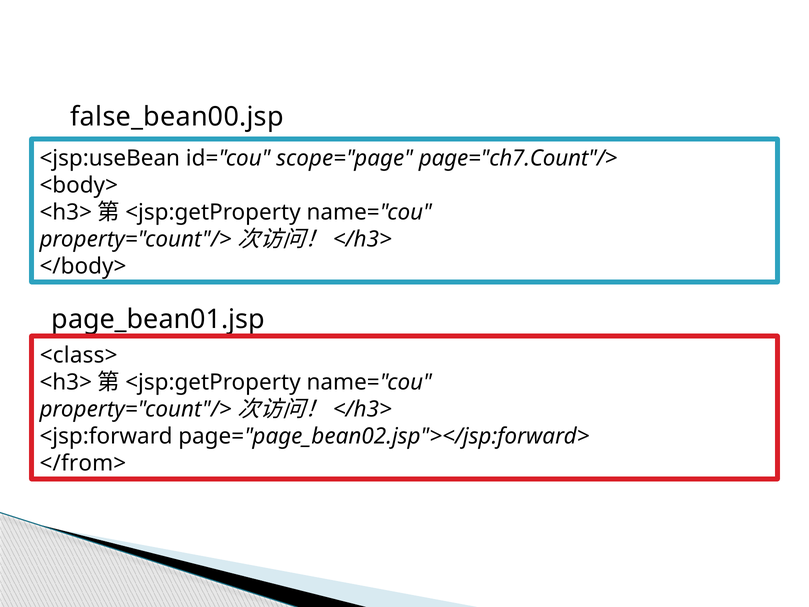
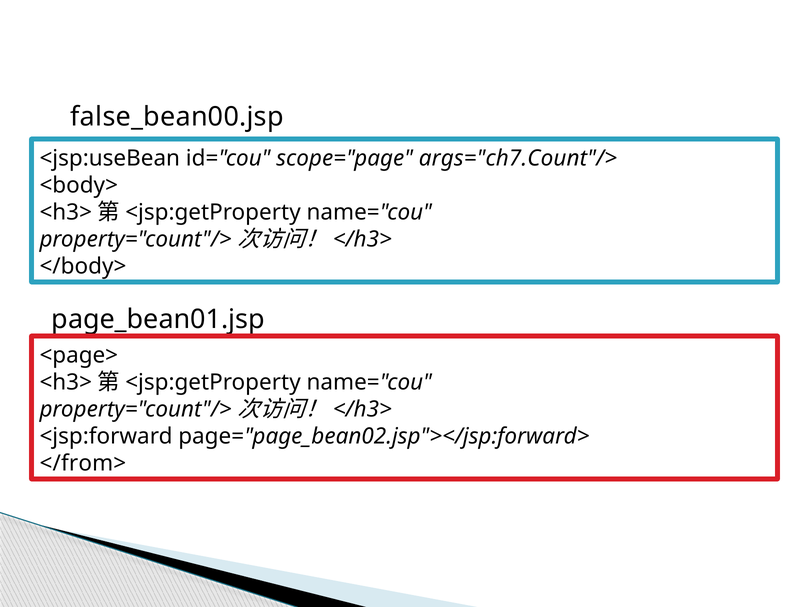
page="ch7.Count"/>: page="ch7.Count"/> -> args="ch7.Count"/> (518, 158)
<class>: <class> -> <page> (79, 355)
